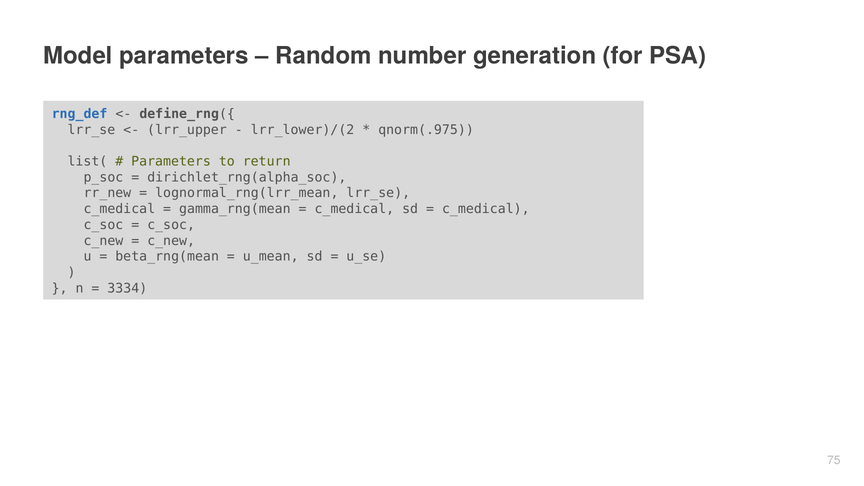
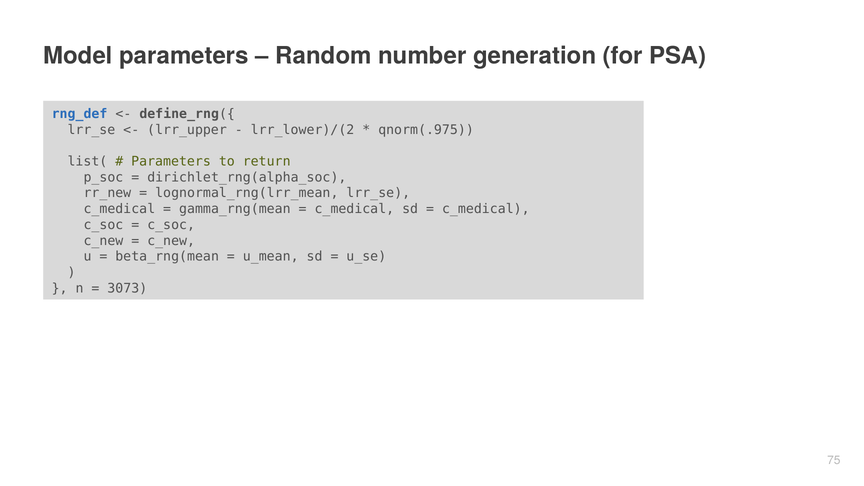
3334: 3334 -> 3073 (127, 288)
